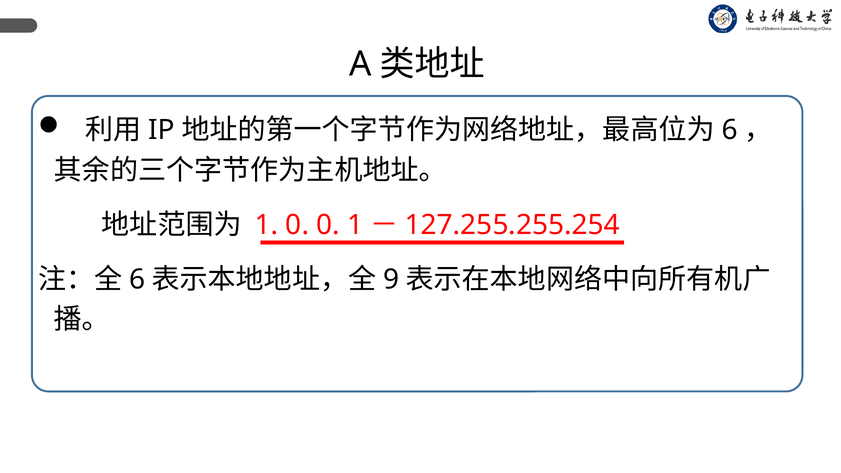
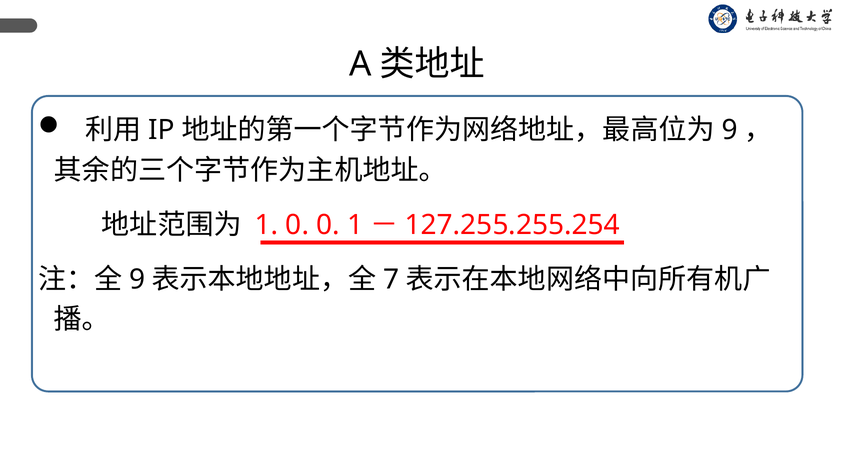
6: 6 -> 9 (730, 130)
6: 6 -> 9 (137, 279)
9: 9 -> 7 (391, 279)
